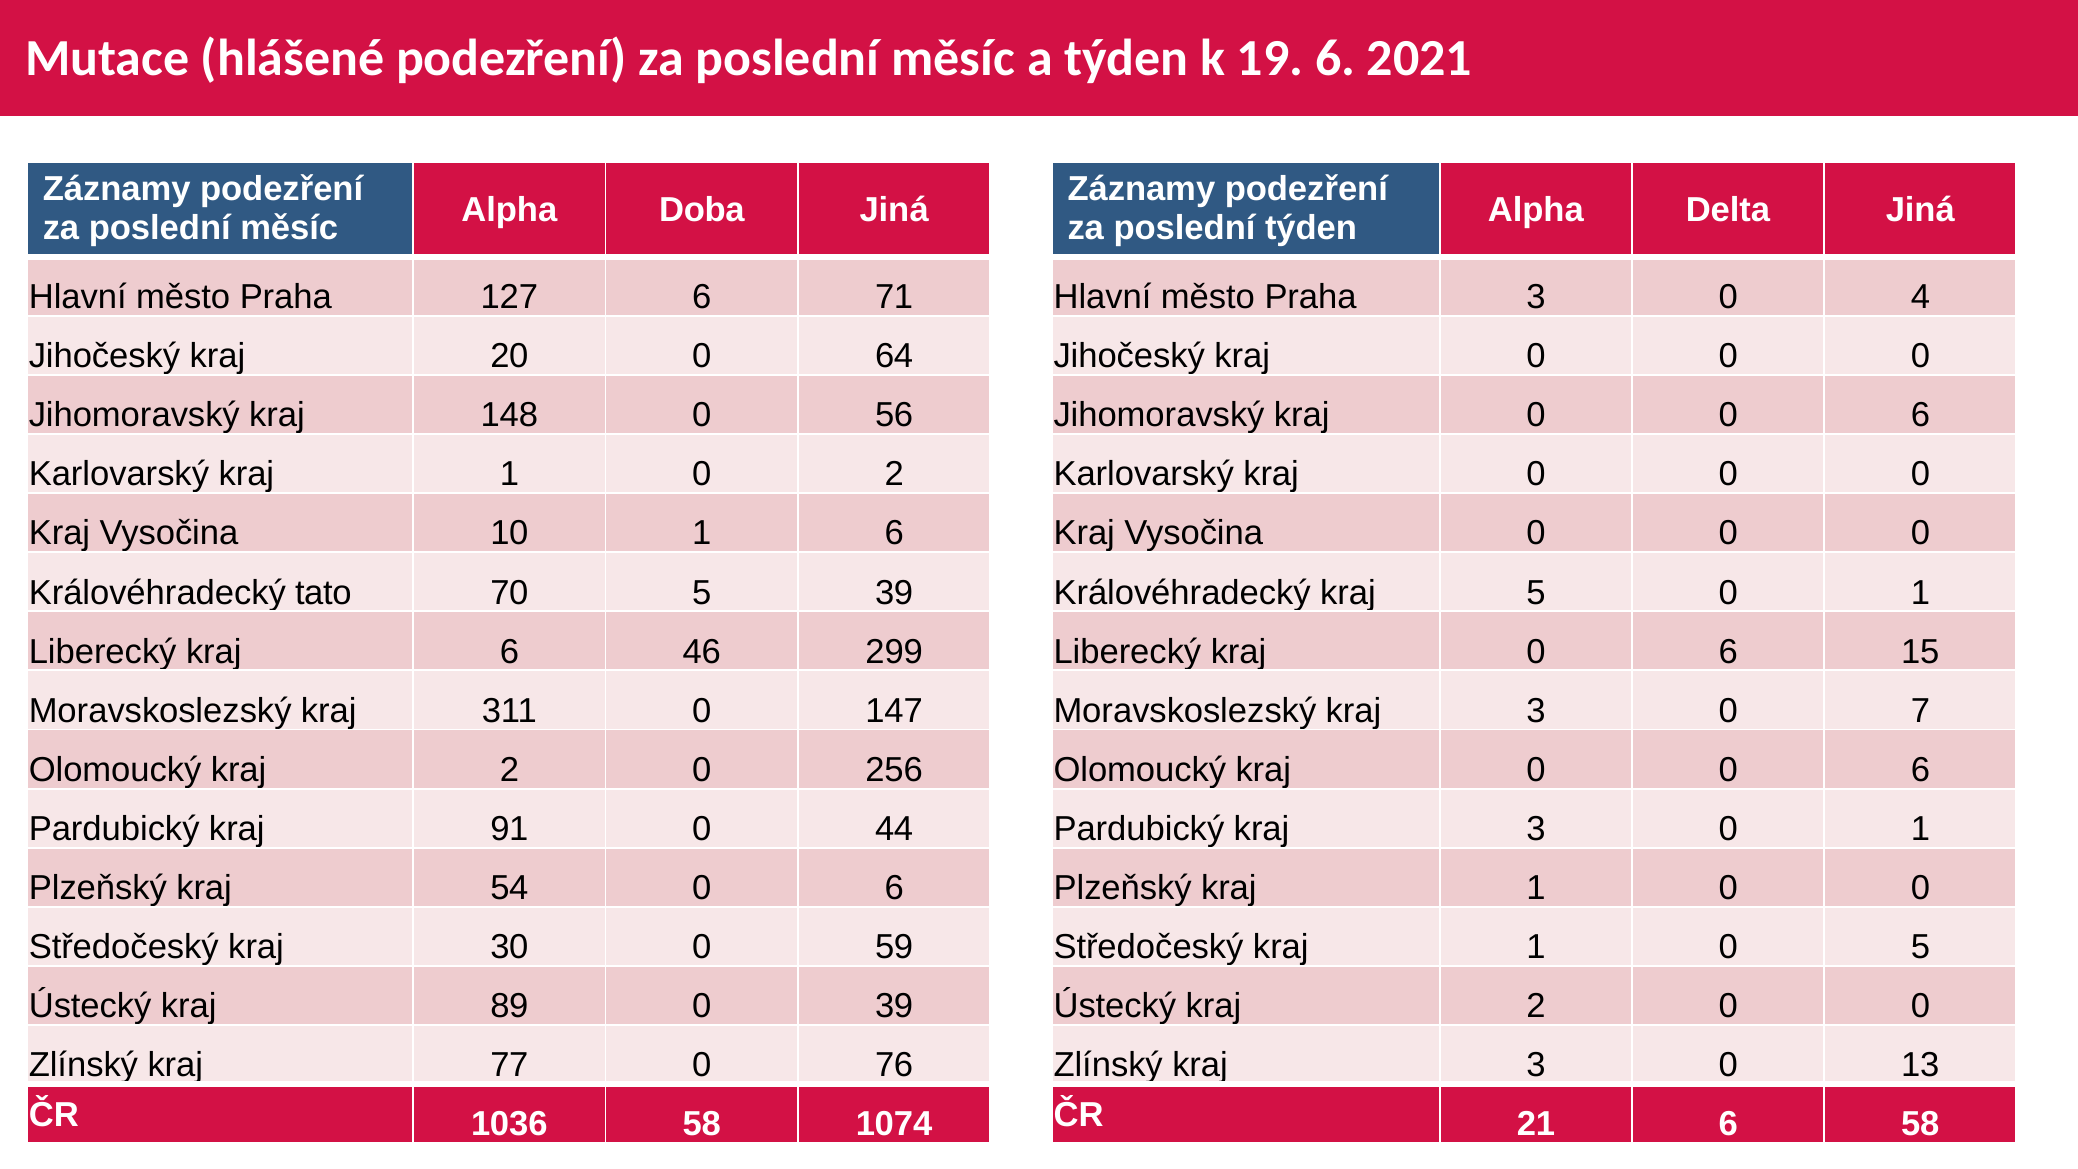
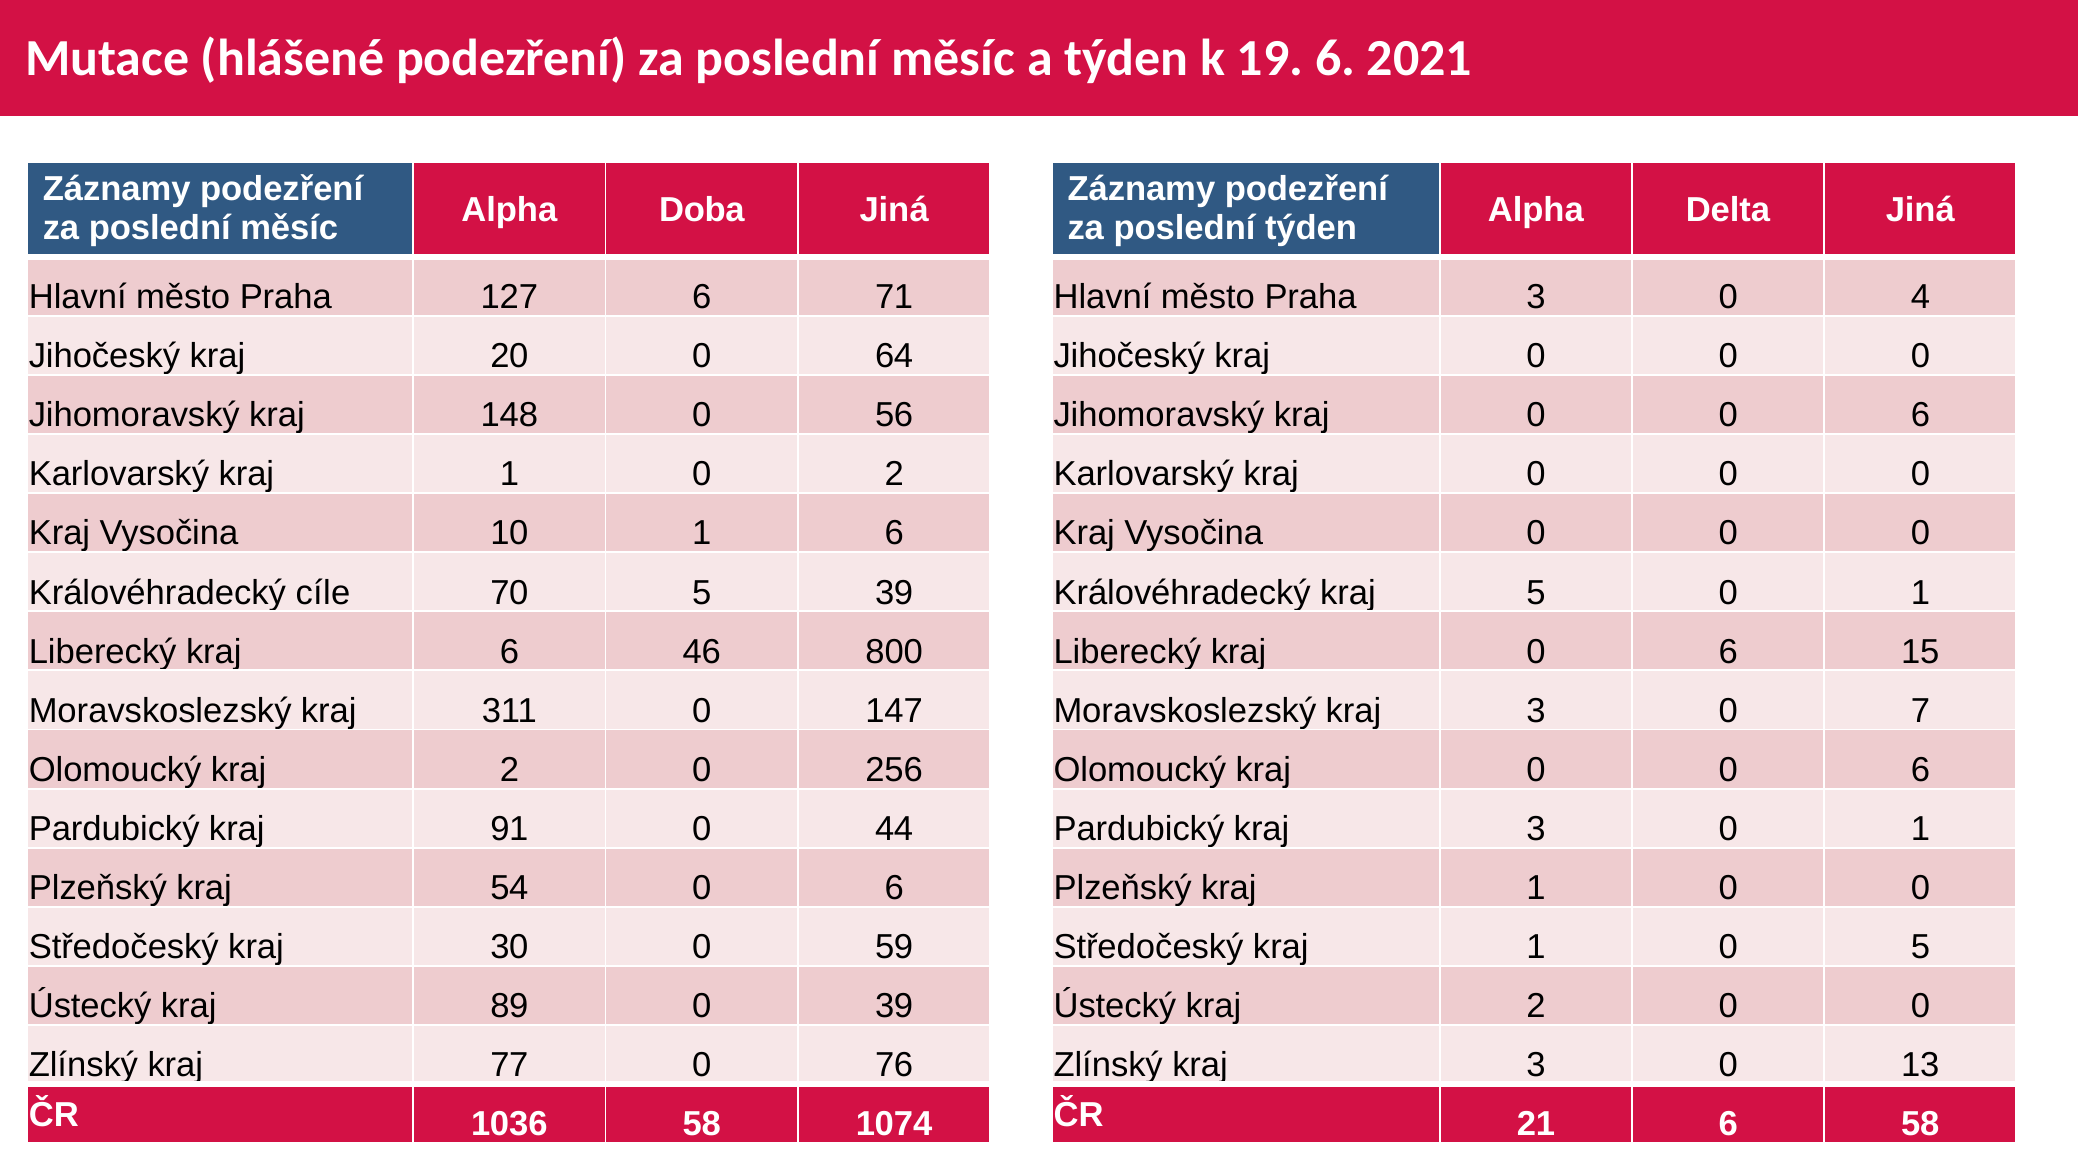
tato: tato -> cíle (323, 593)
299: 299 -> 800 (894, 652)
